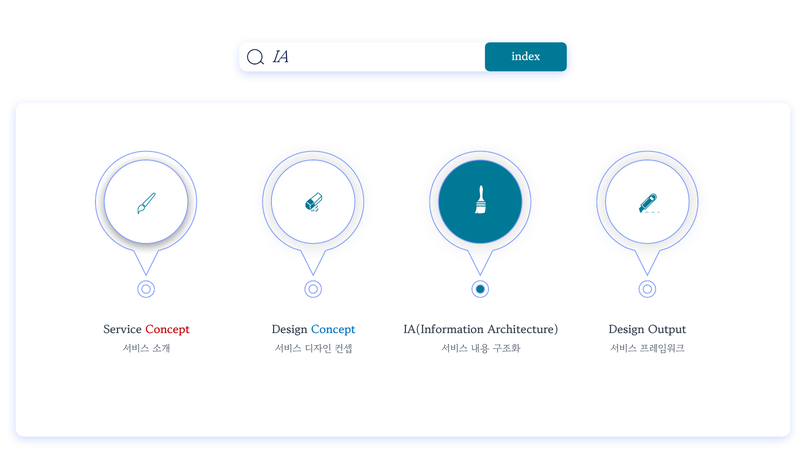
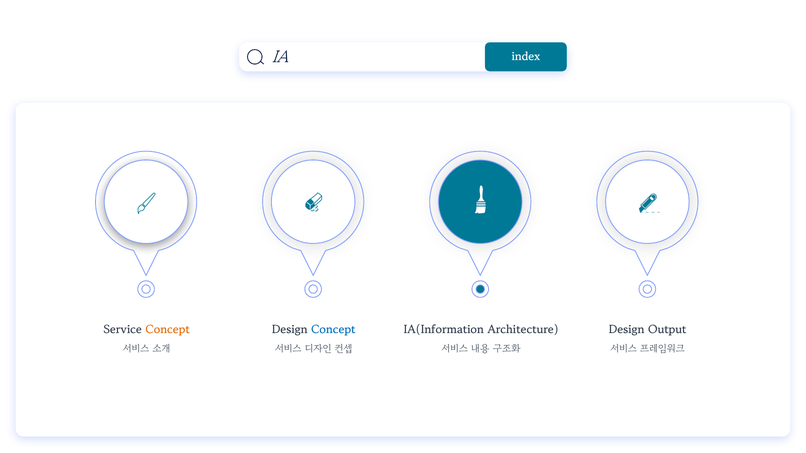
Concept colour: red -> orange (168, 330)
